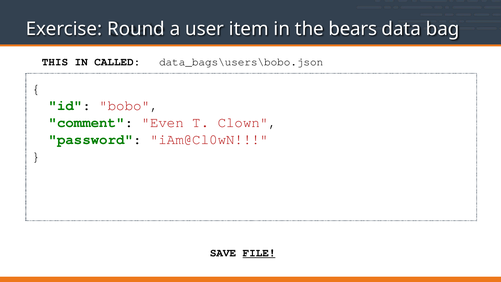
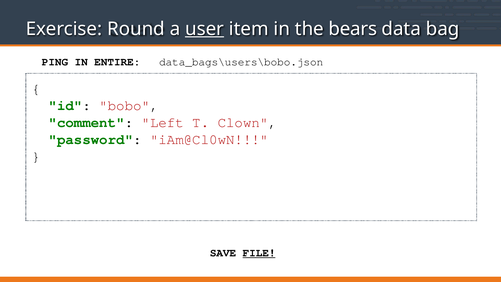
user underline: none -> present (205, 29)
THIS: THIS -> PING (55, 62)
CALLED: CALLED -> ENTIRE (117, 62)
Even: Even -> Left (163, 122)
